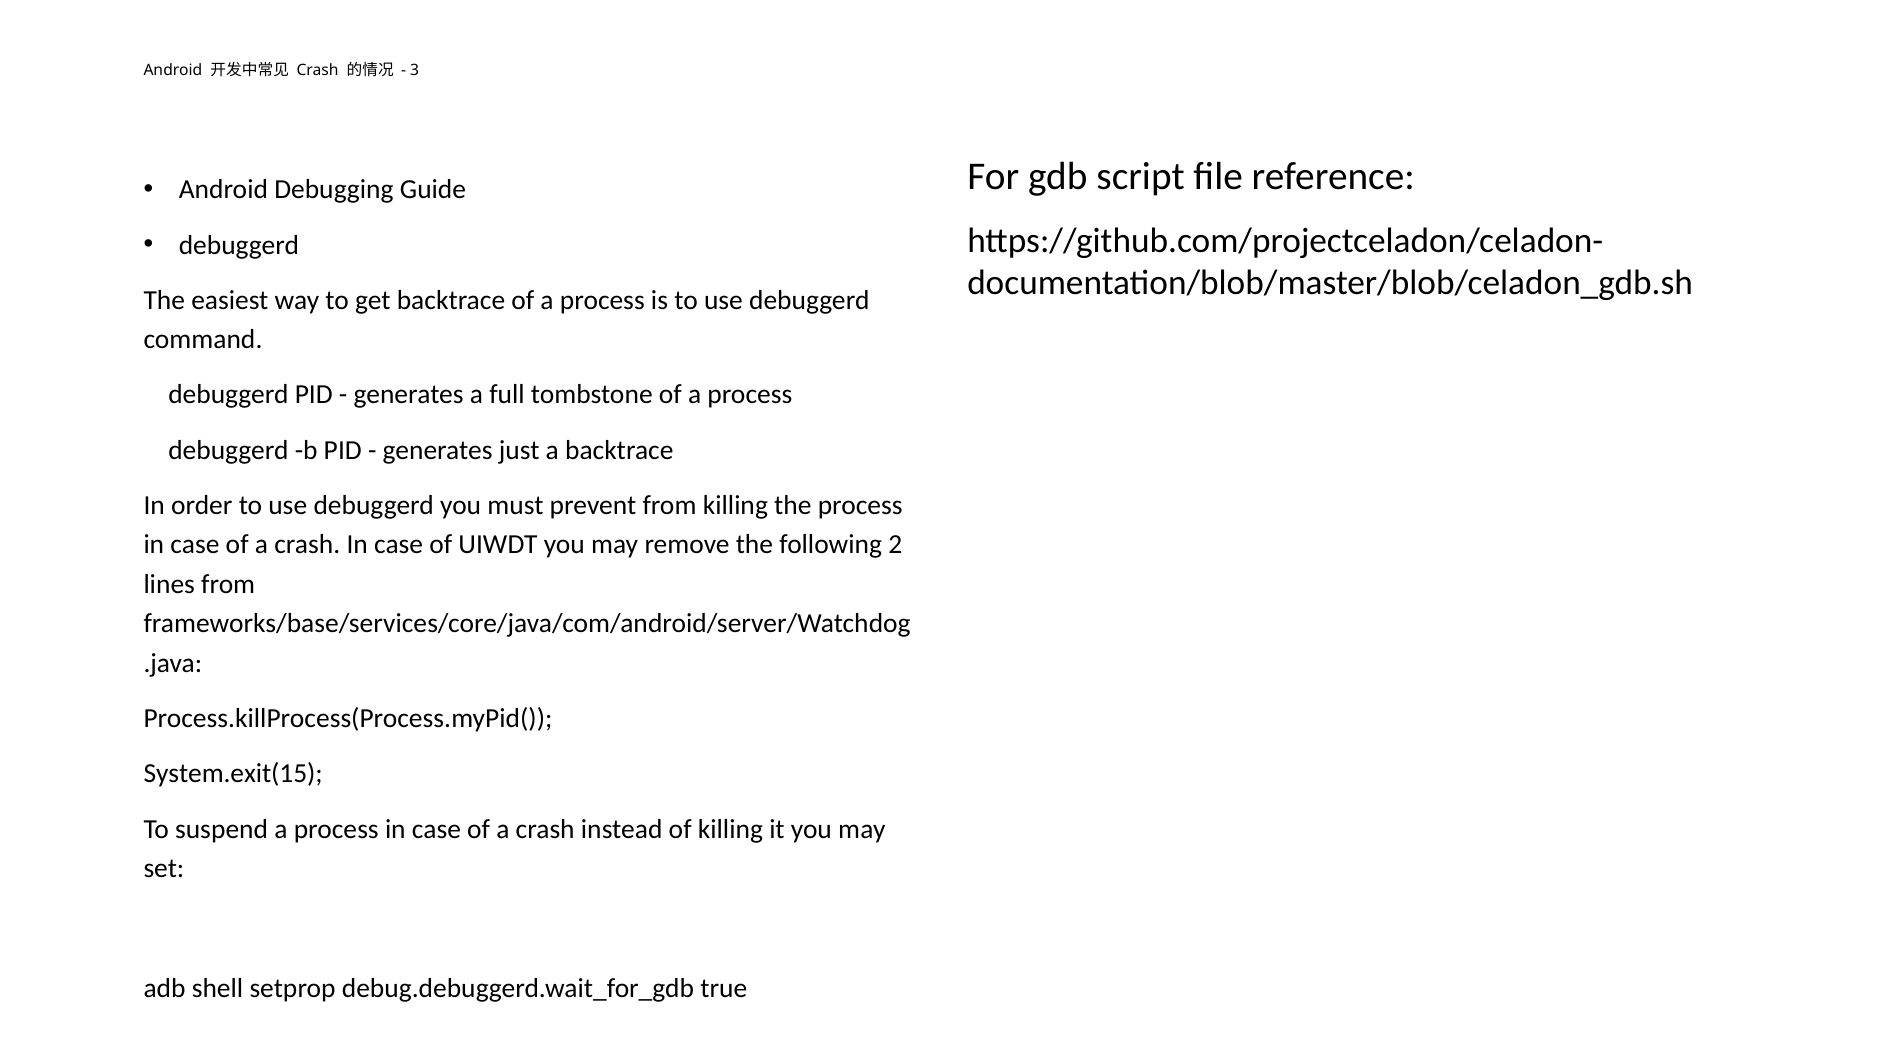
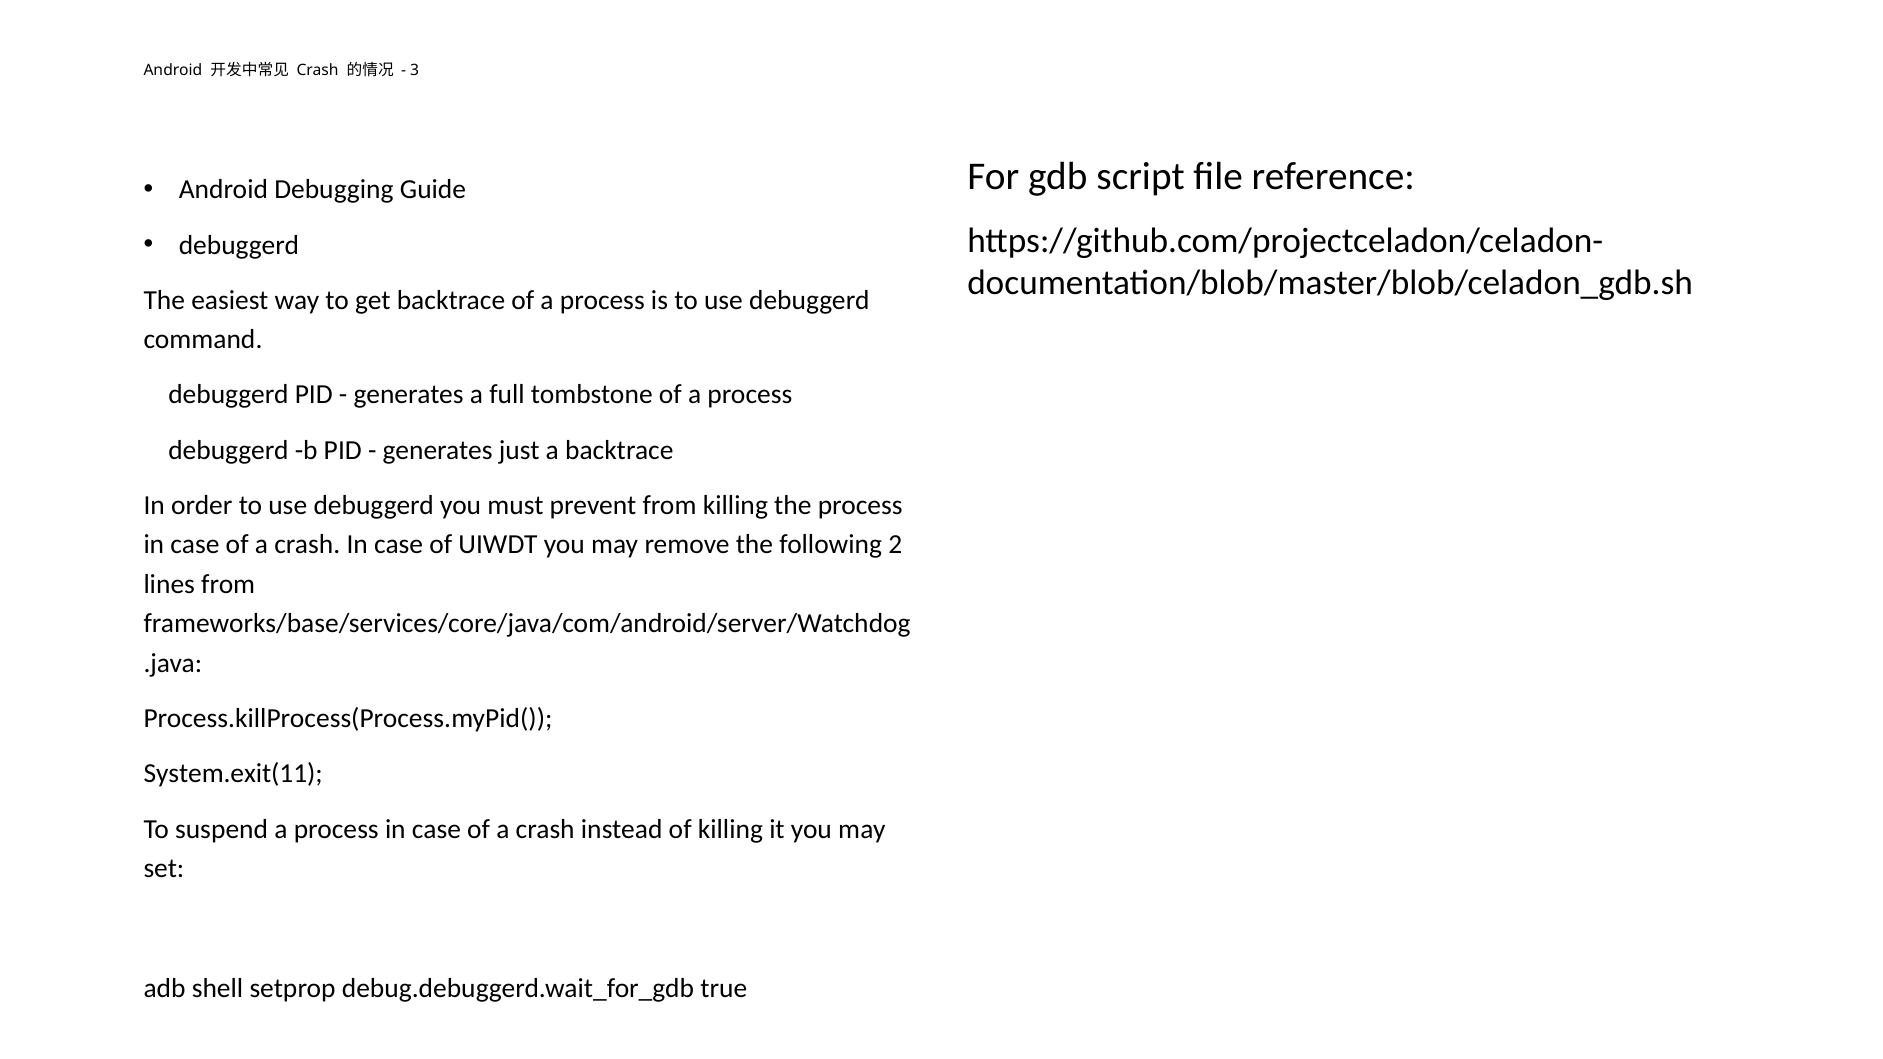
System.exit(15: System.exit(15 -> System.exit(11 (233, 774)
